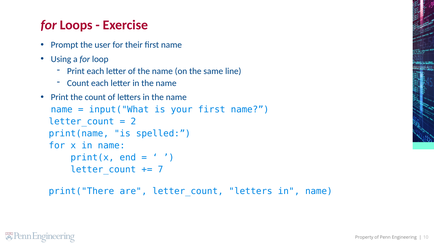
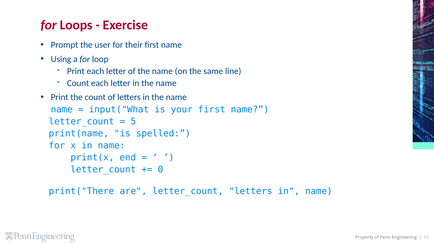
2: 2 -> 5 (133, 121)
7: 7 -> 0 (161, 170)
